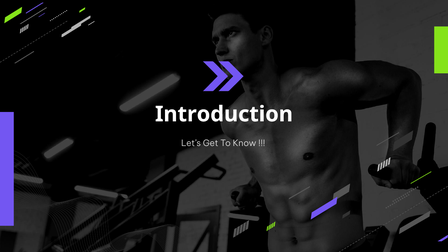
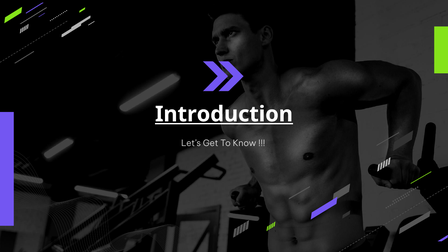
Introduction underline: none -> present (224, 114)
